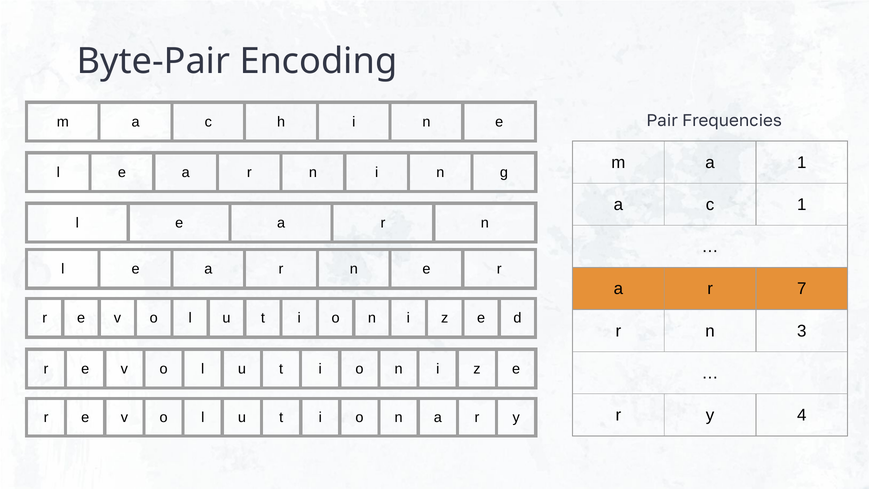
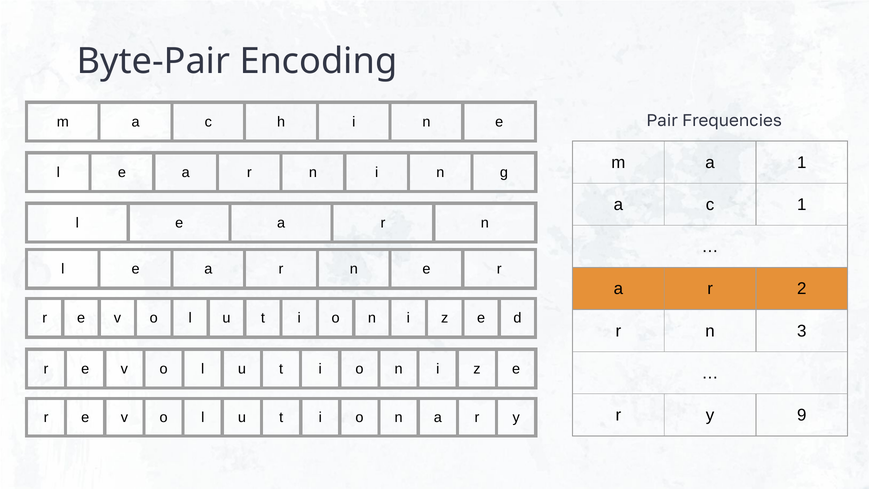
7: 7 -> 2 (802, 289)
4: 4 -> 9 (802, 415)
